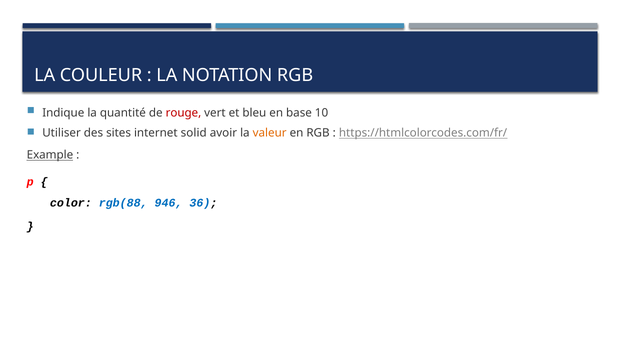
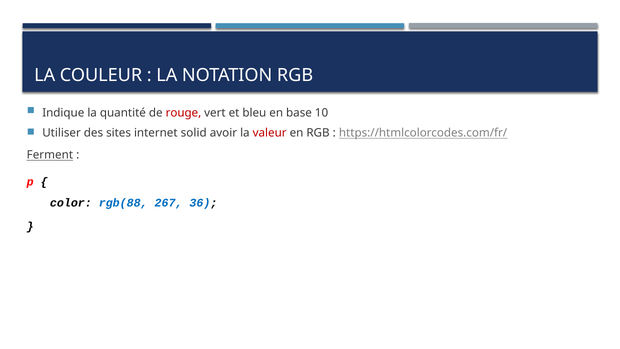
valeur colour: orange -> red (270, 133)
Example: Example -> Ferment (50, 155)
946: 946 -> 267 (169, 203)
